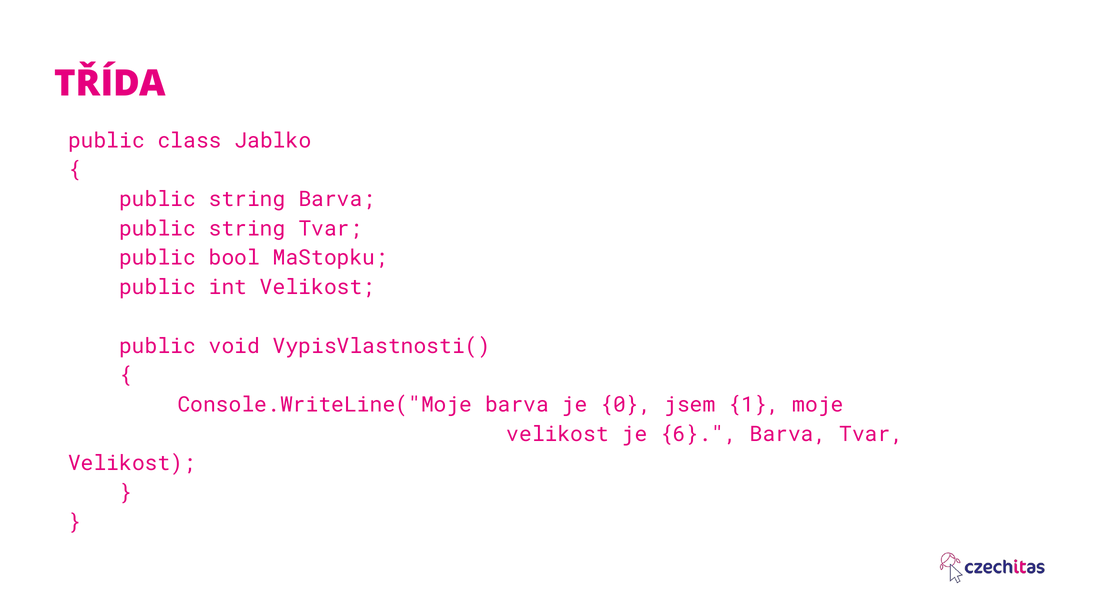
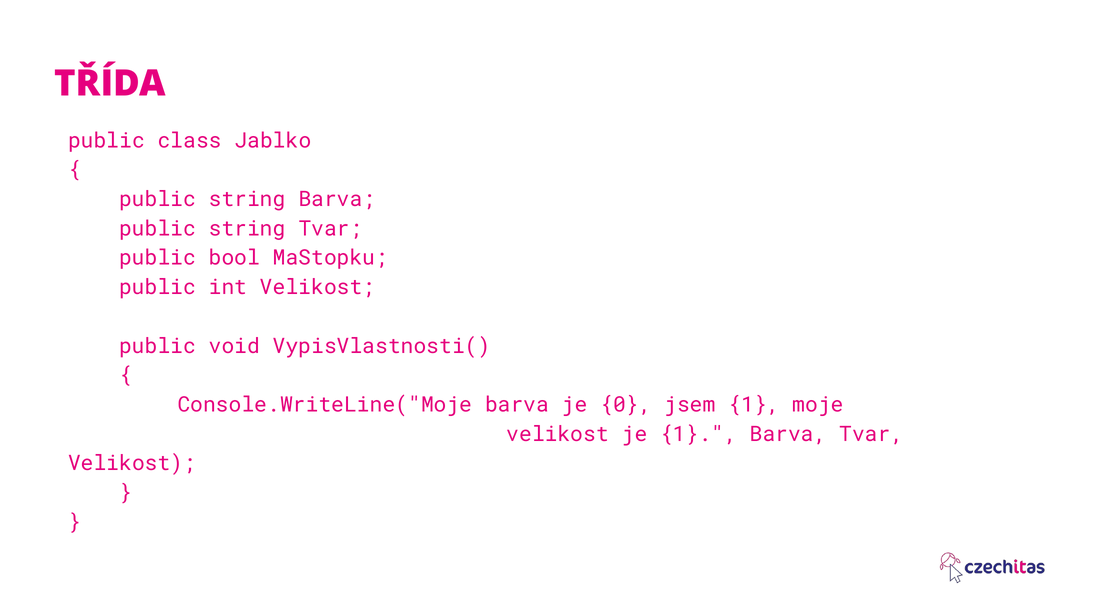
je 6: 6 -> 1 (699, 434)
